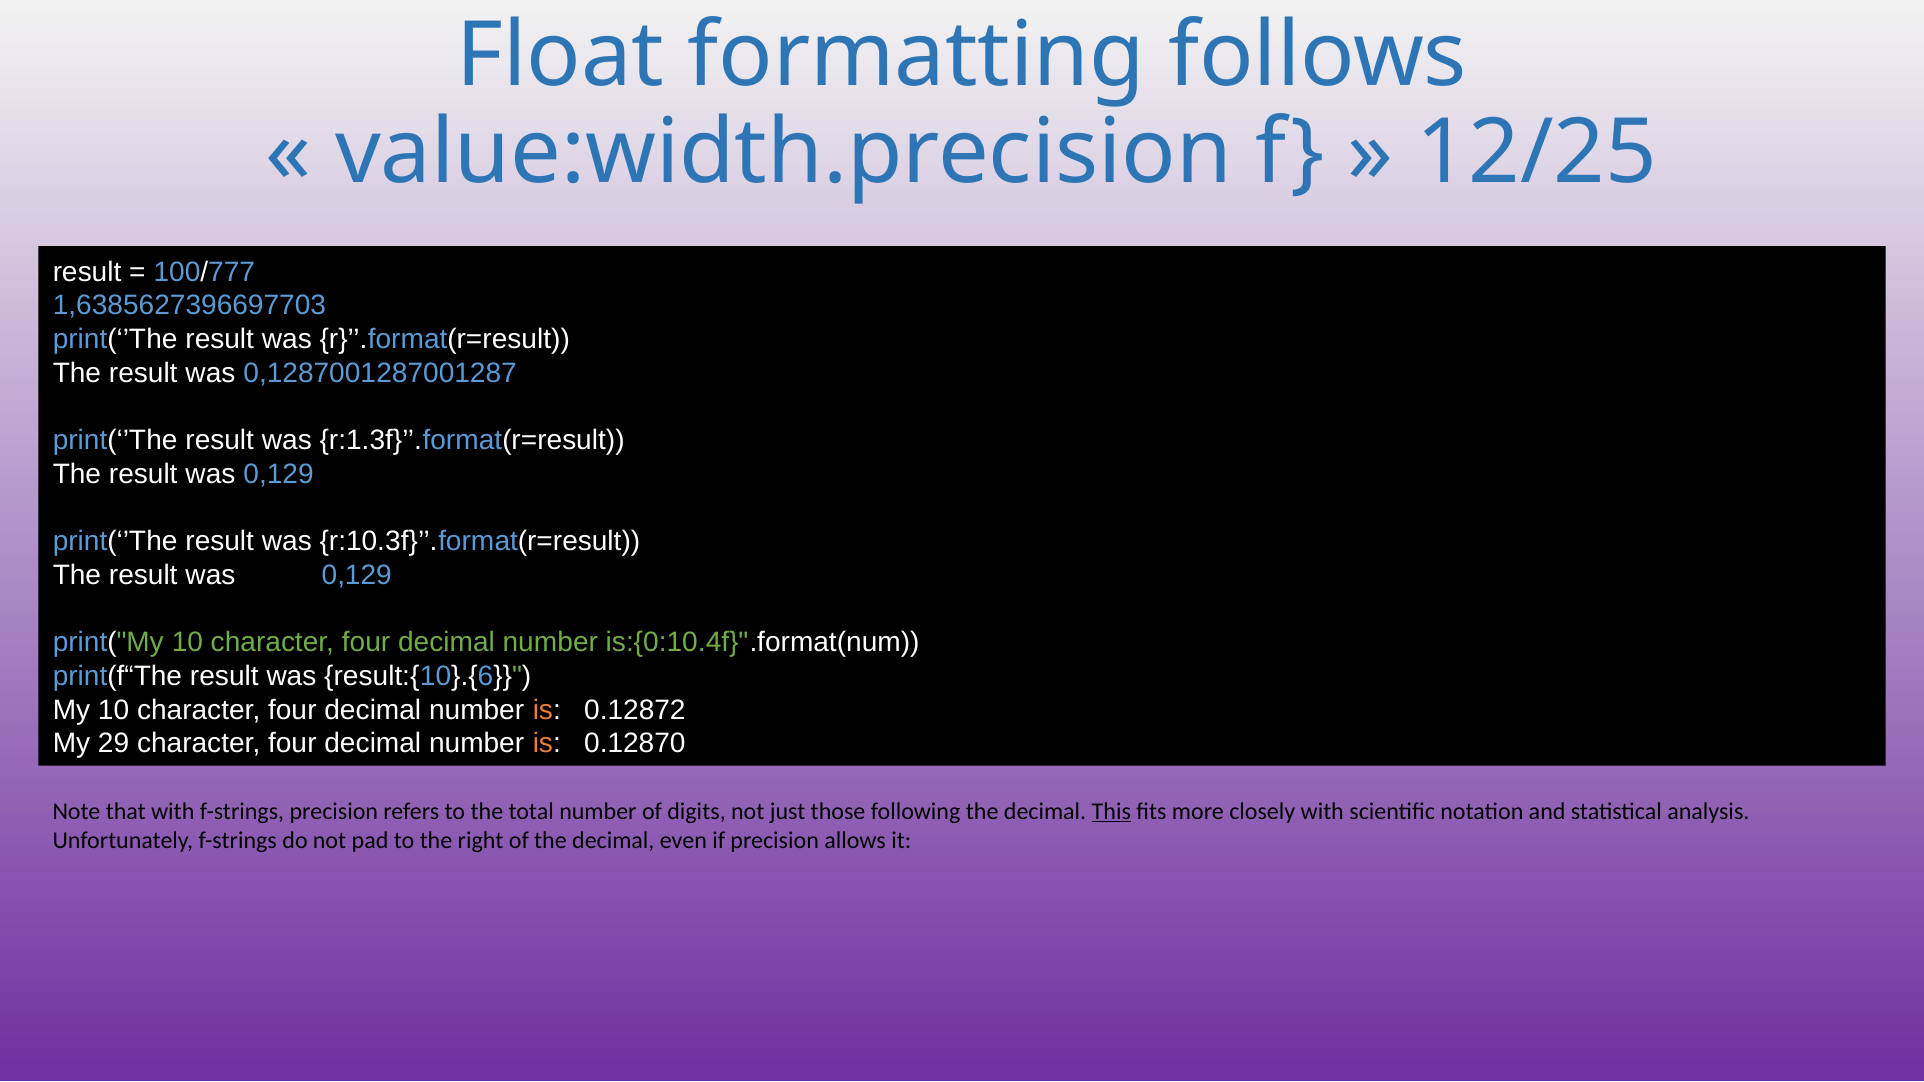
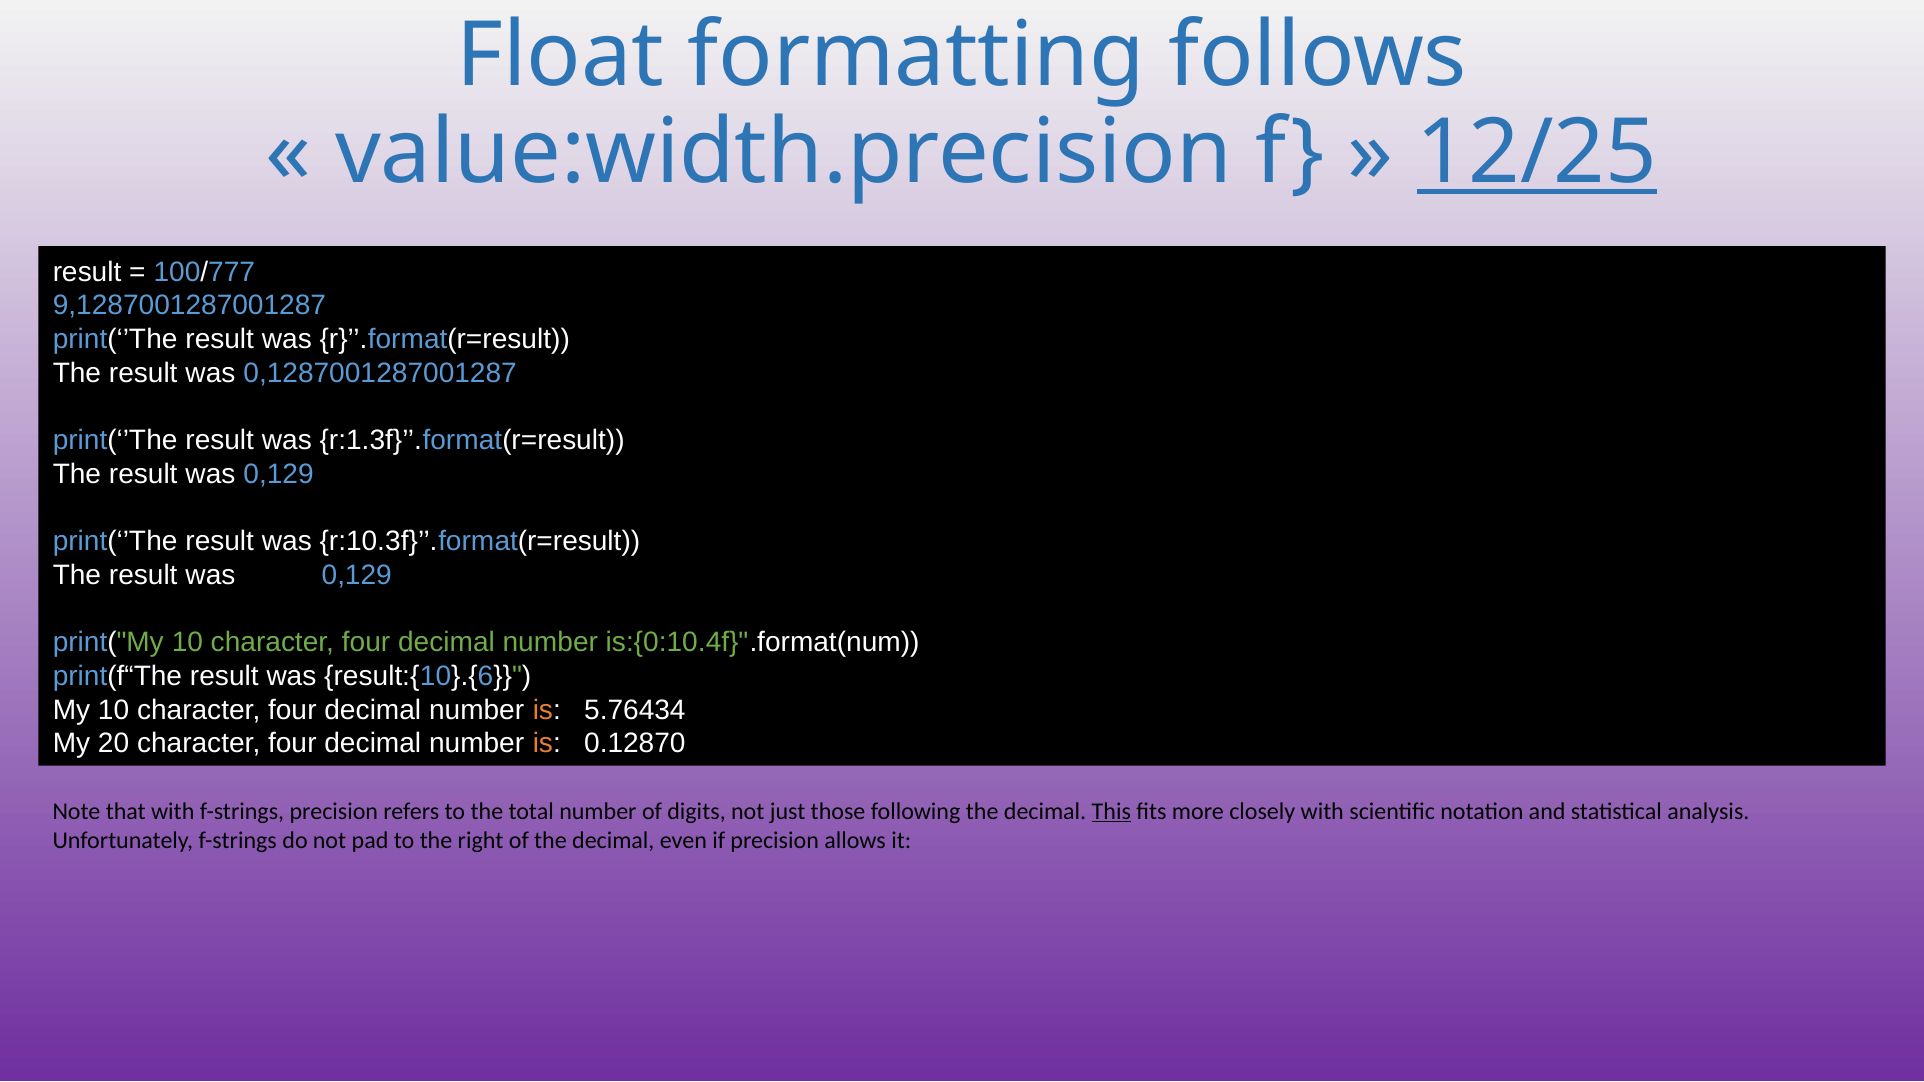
12/25 underline: none -> present (1537, 153)
1,6385627396697703: 1,6385627396697703 -> 9,1287001287001287 (189, 306)
0.12872: 0.12872 -> 5.76434 (635, 710)
29: 29 -> 20 (114, 744)
